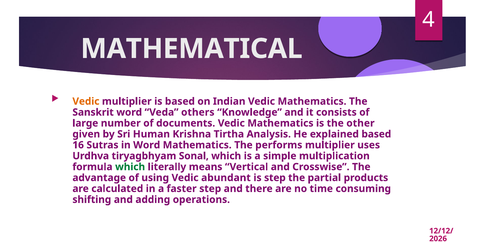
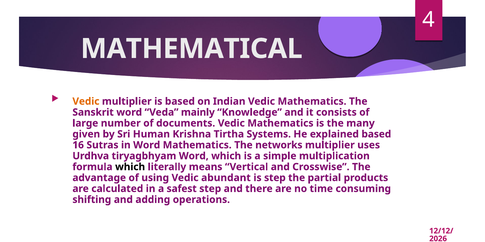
others: others -> mainly (198, 112)
other: other -> many (361, 123)
Analysis: Analysis -> Systems (269, 134)
performs: performs -> networks (279, 145)
tiryagbhyam Sonal: Sonal -> Word (194, 156)
which colour: green -> black (130, 167)
faster: faster -> safest (182, 189)
